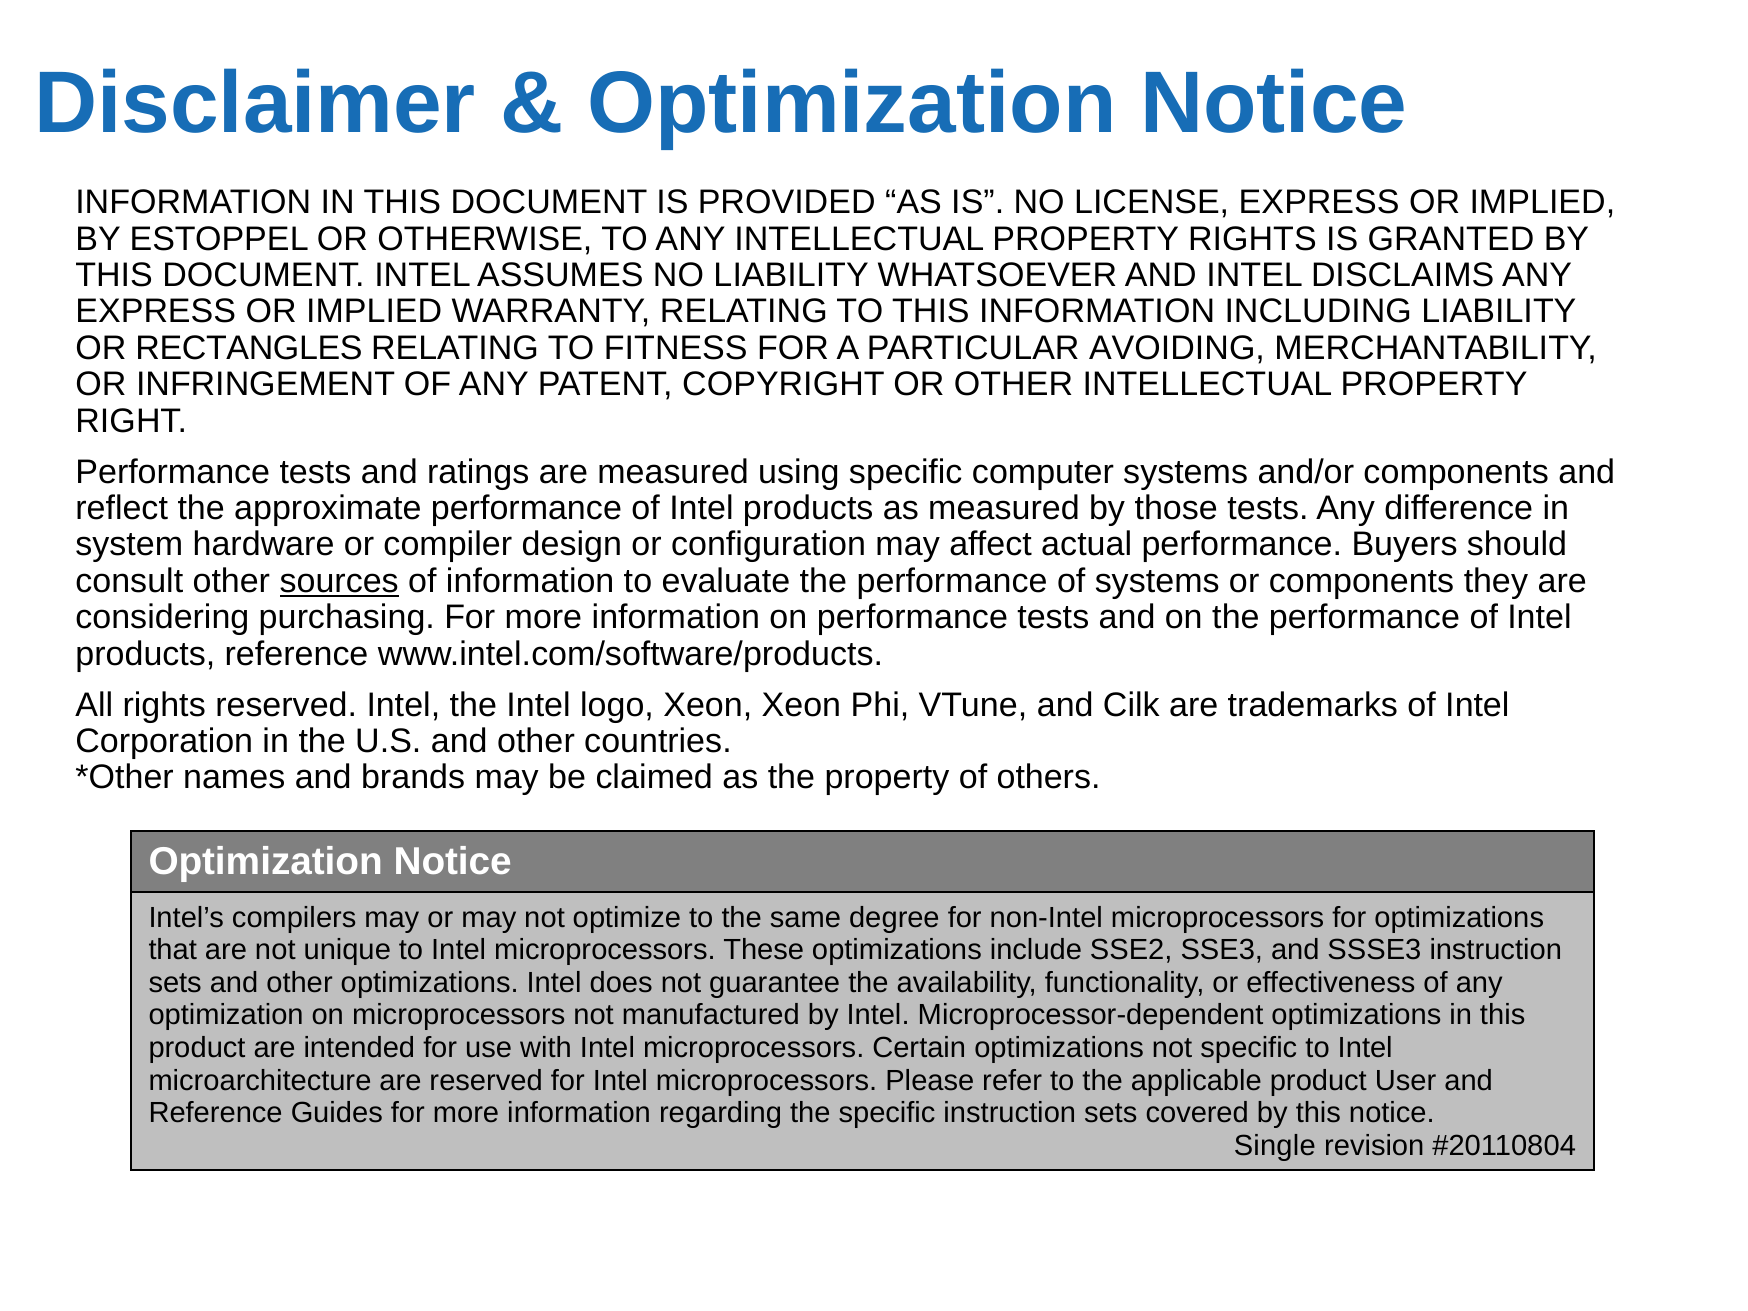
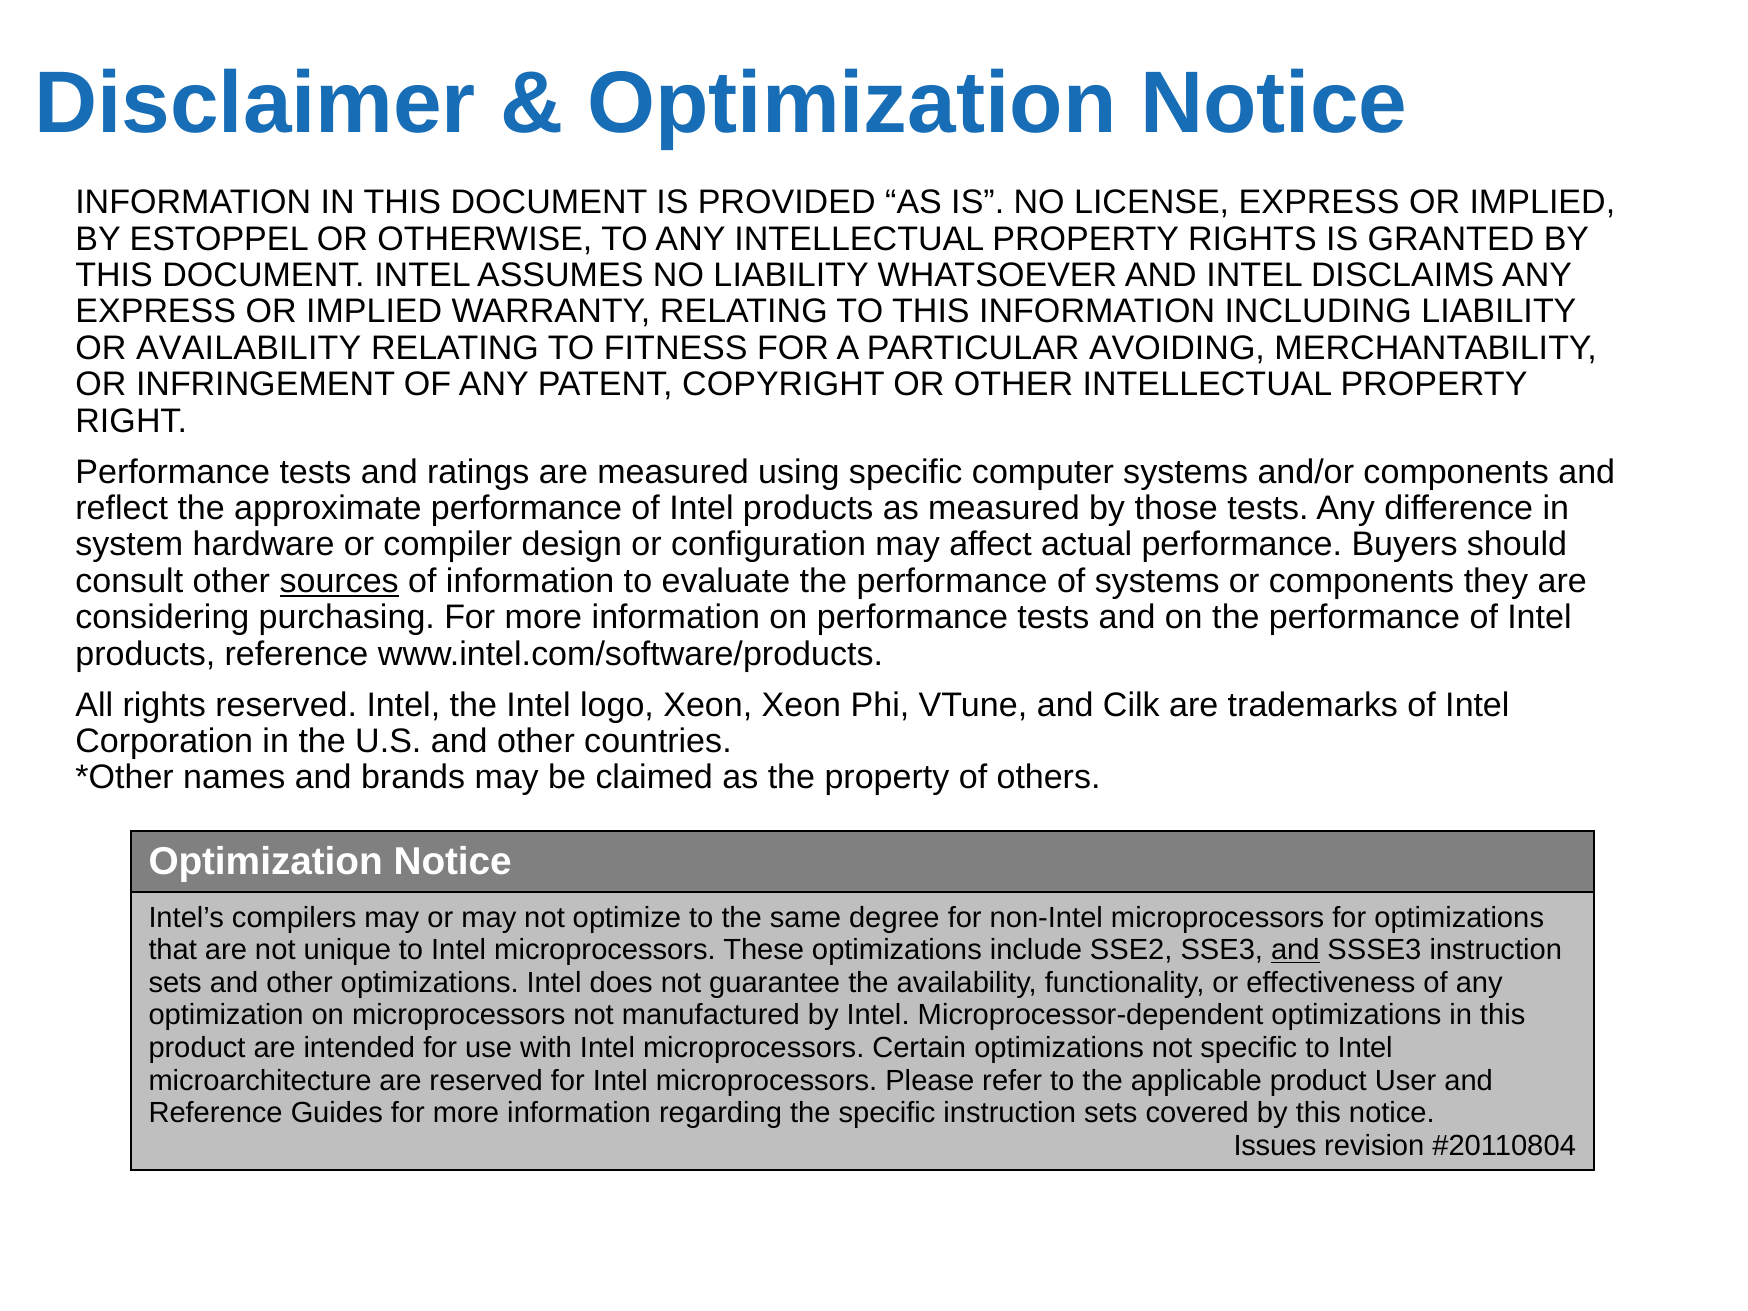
OR RECTANGLES: RECTANGLES -> AVAILABILITY (249, 348)
and underline: none -> present (1295, 950)
Single: Single -> Issues (1275, 1146)
